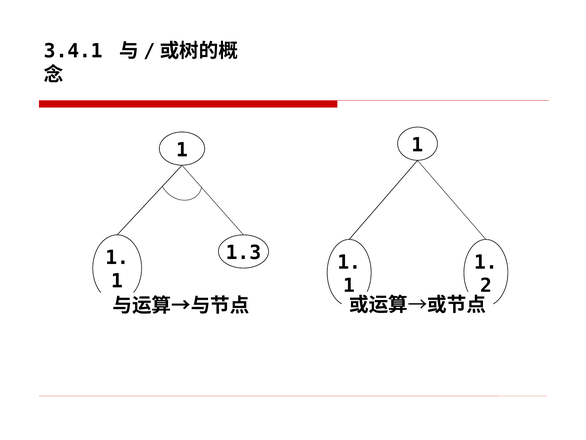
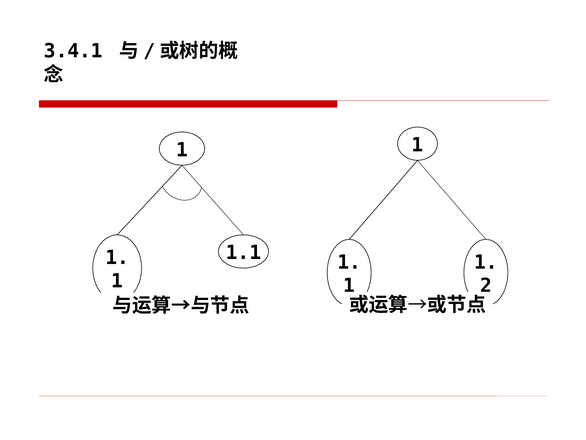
1.3: 1.3 -> 1.1 (243, 253)
